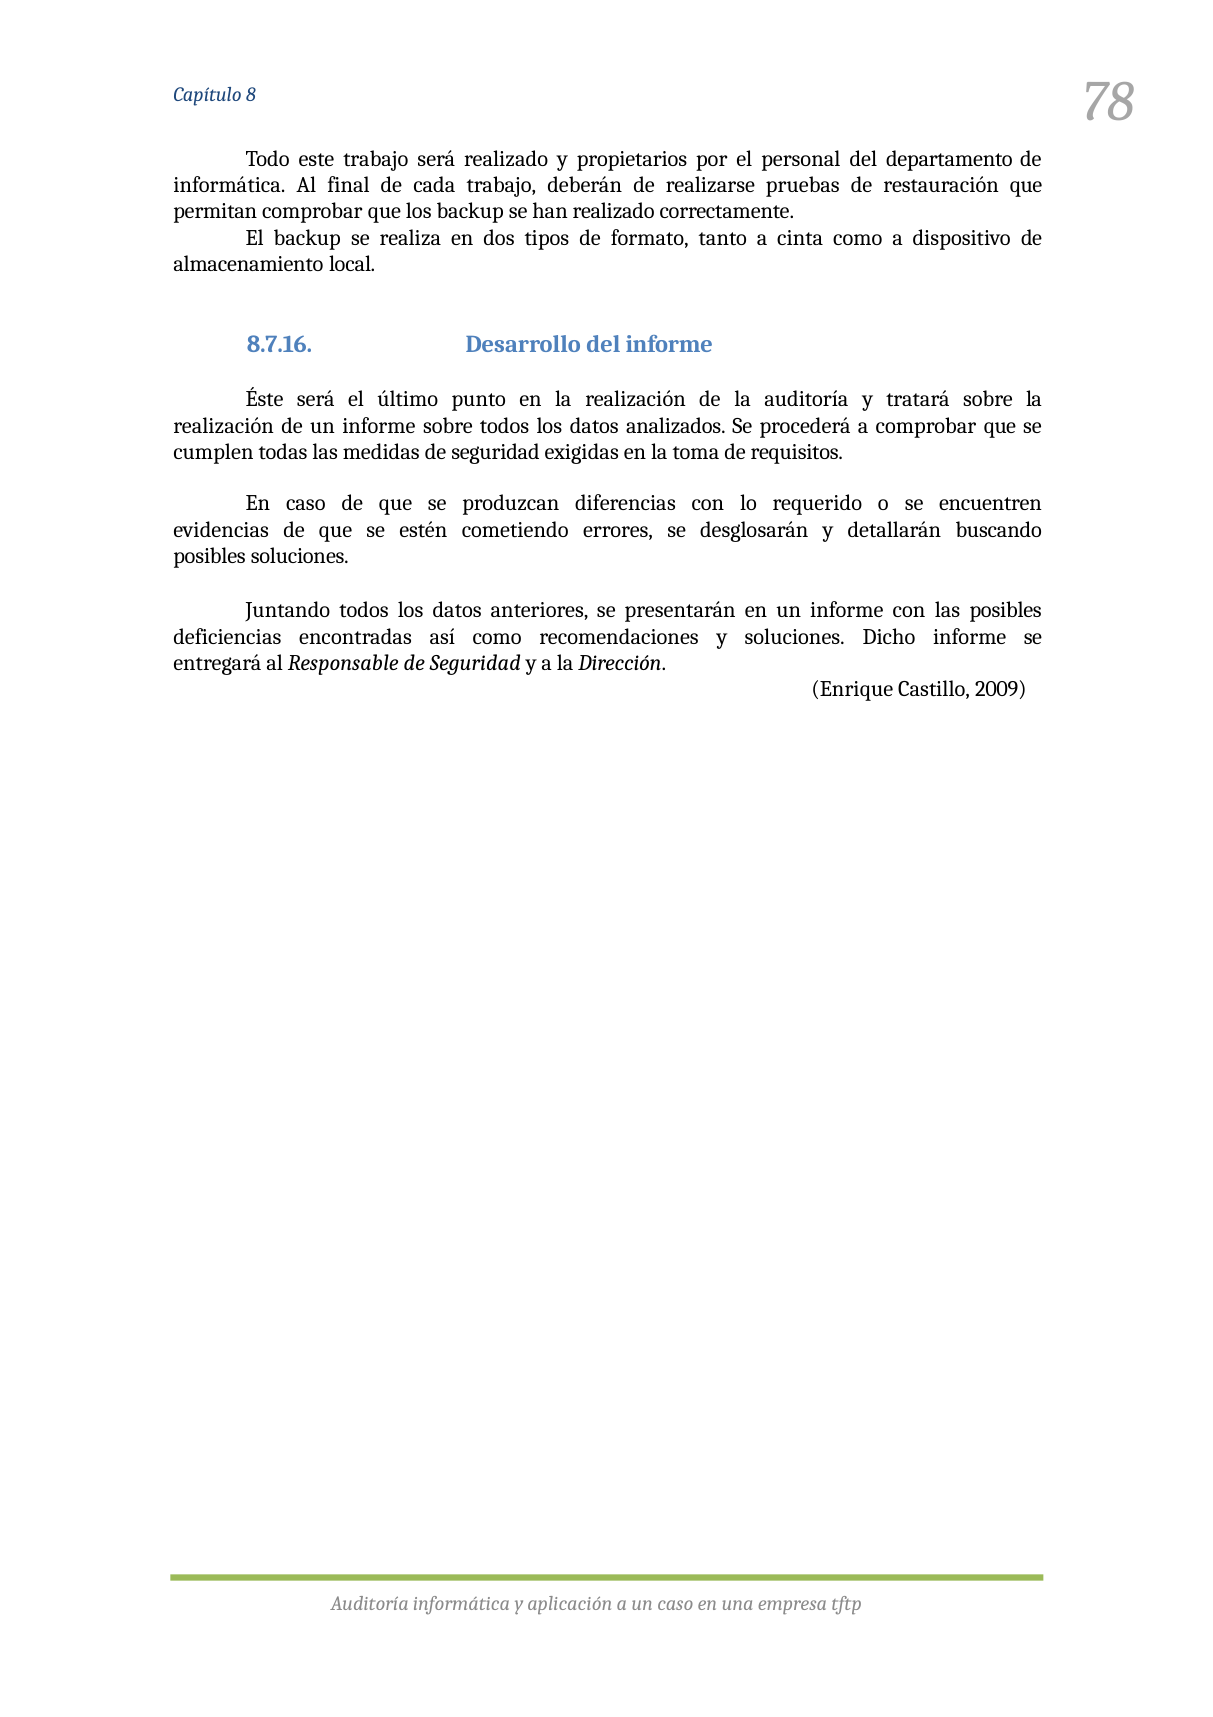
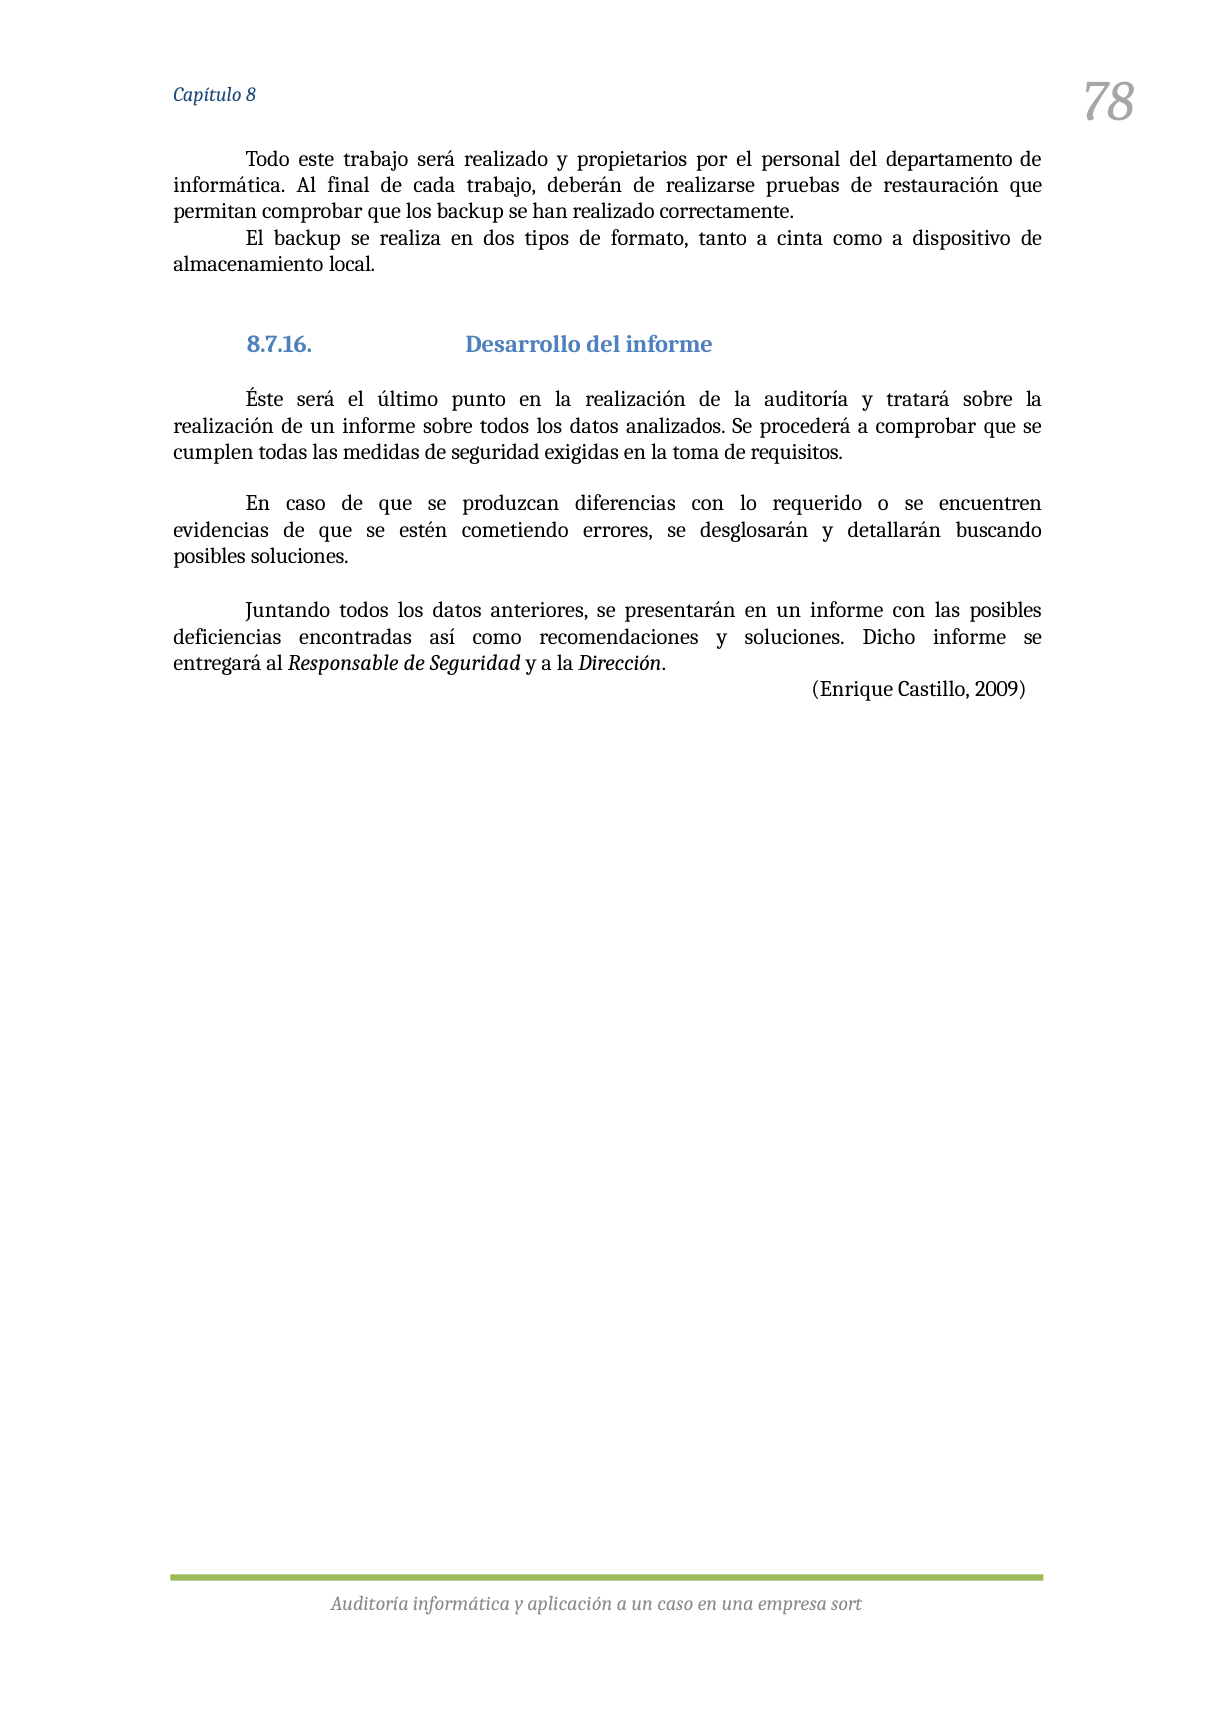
tftp: tftp -> sort (847, 1603)
